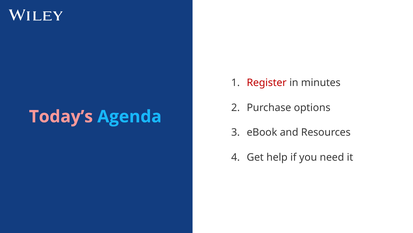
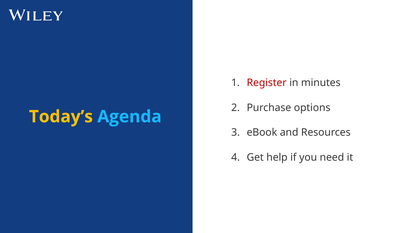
Today’s colour: pink -> yellow (61, 116)
